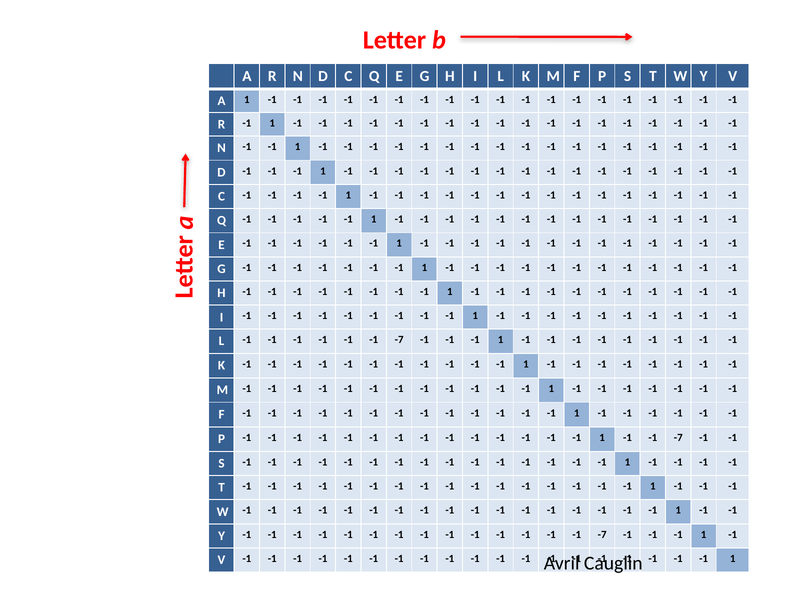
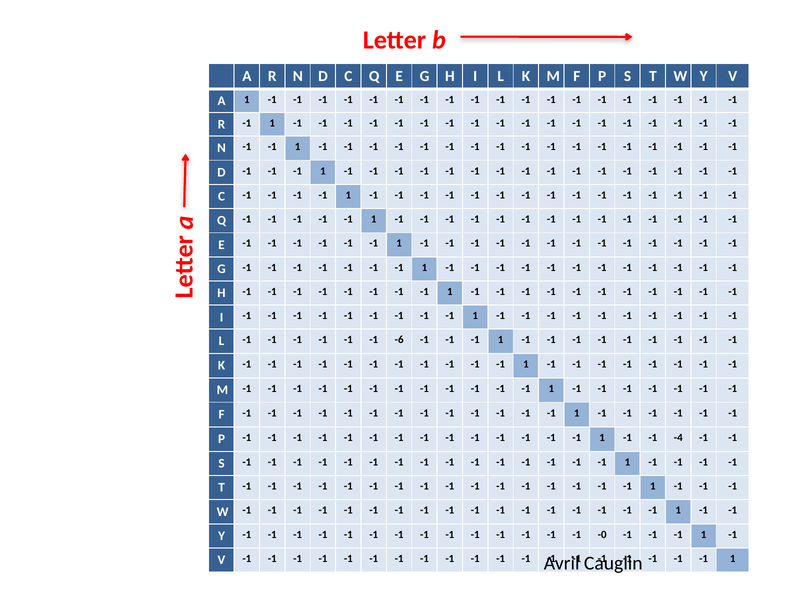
-7: -7 -> -6 (399, 339)
1 -1 -1 -7: -7 -> -4 (678, 437)
-7: -7 -> -0 (602, 534)
